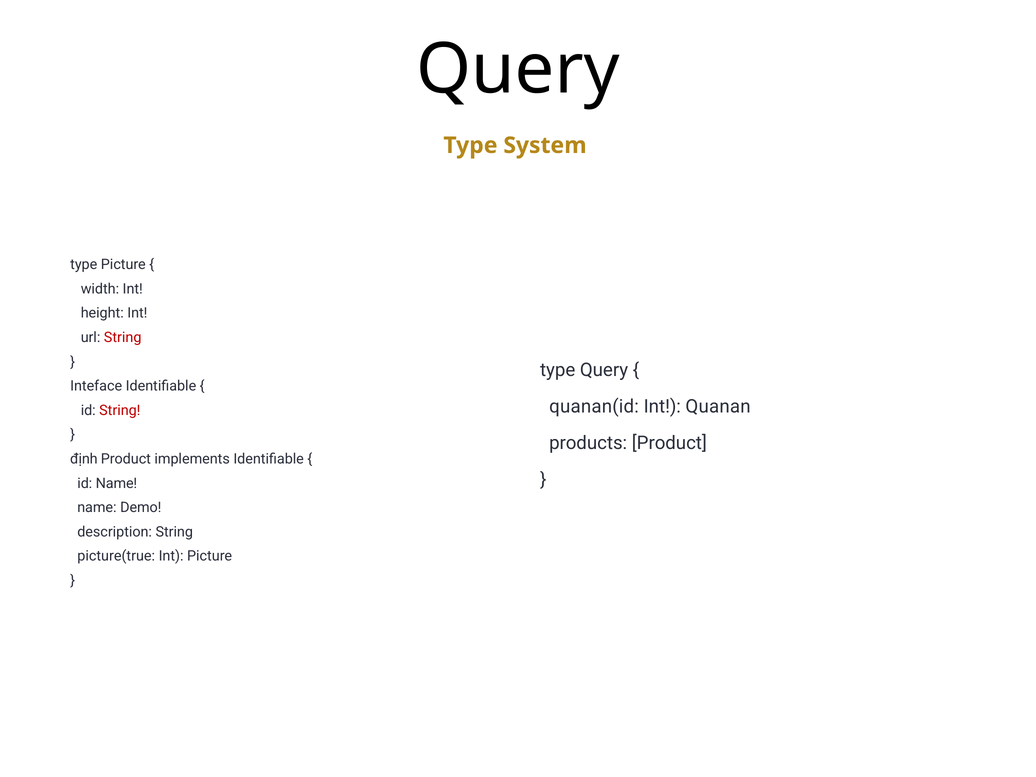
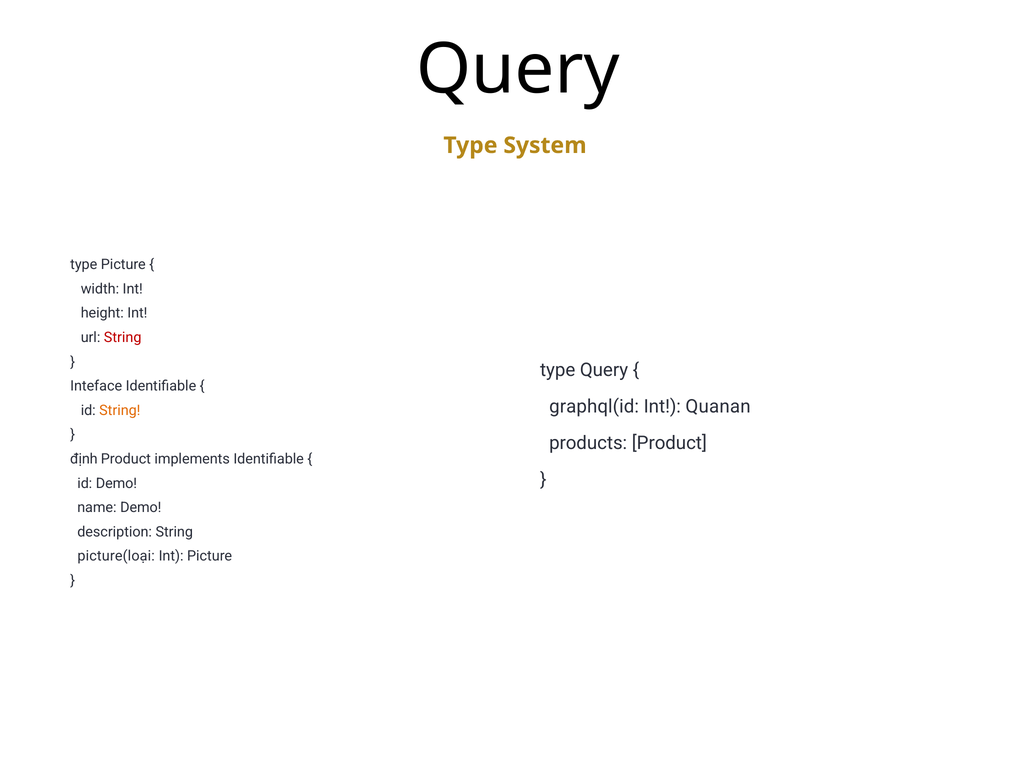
quanan(id: quanan(id -> graphql(id (594, 406)
String colour: red -> orange (120, 410)
id Name: Name -> Demo (116, 483)
picture(true: picture(true -> picture(loại (116, 556)
